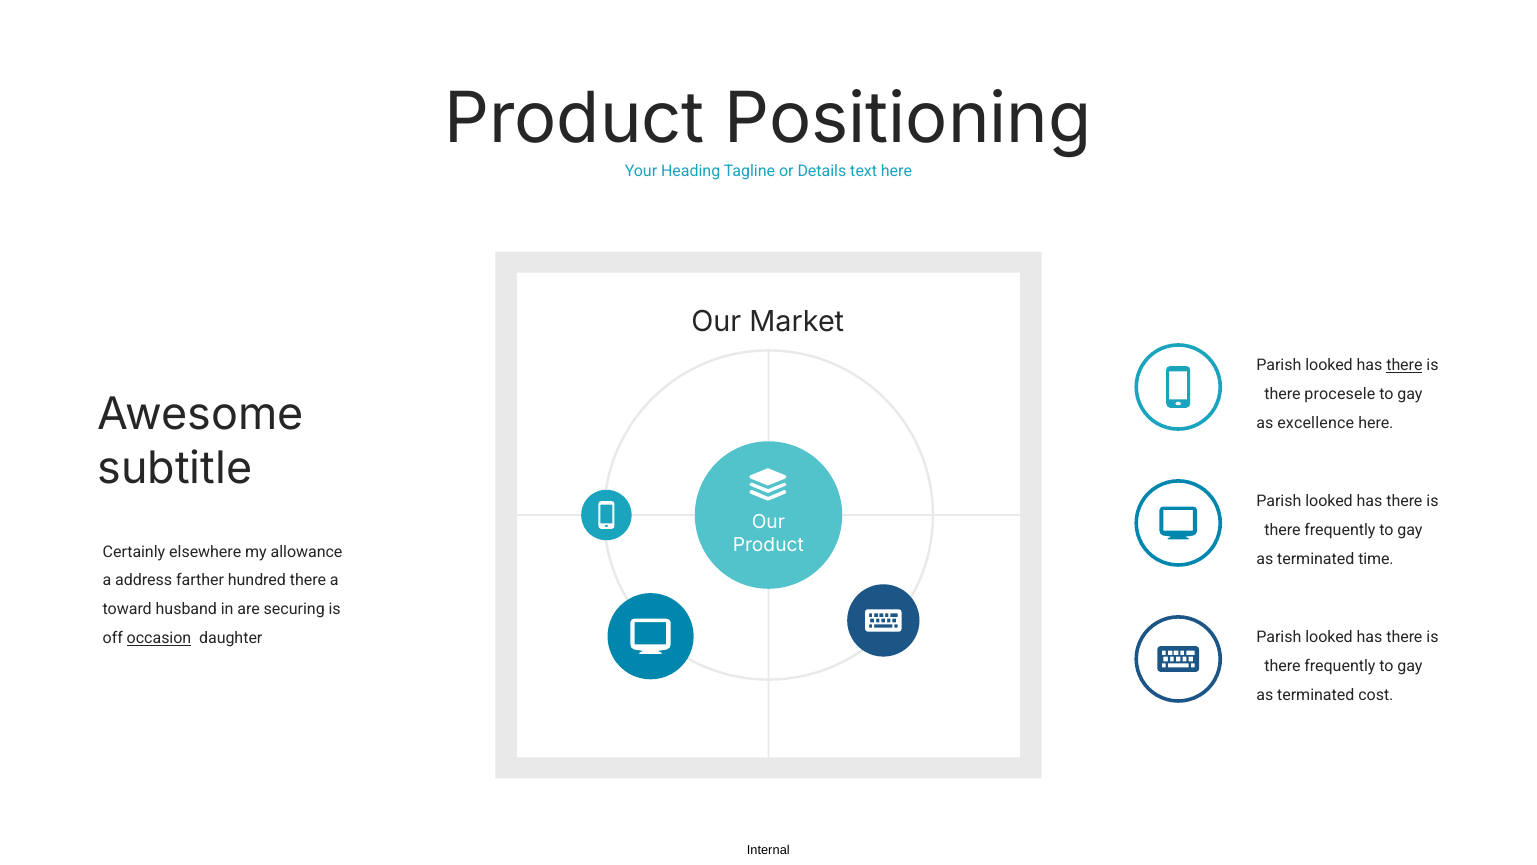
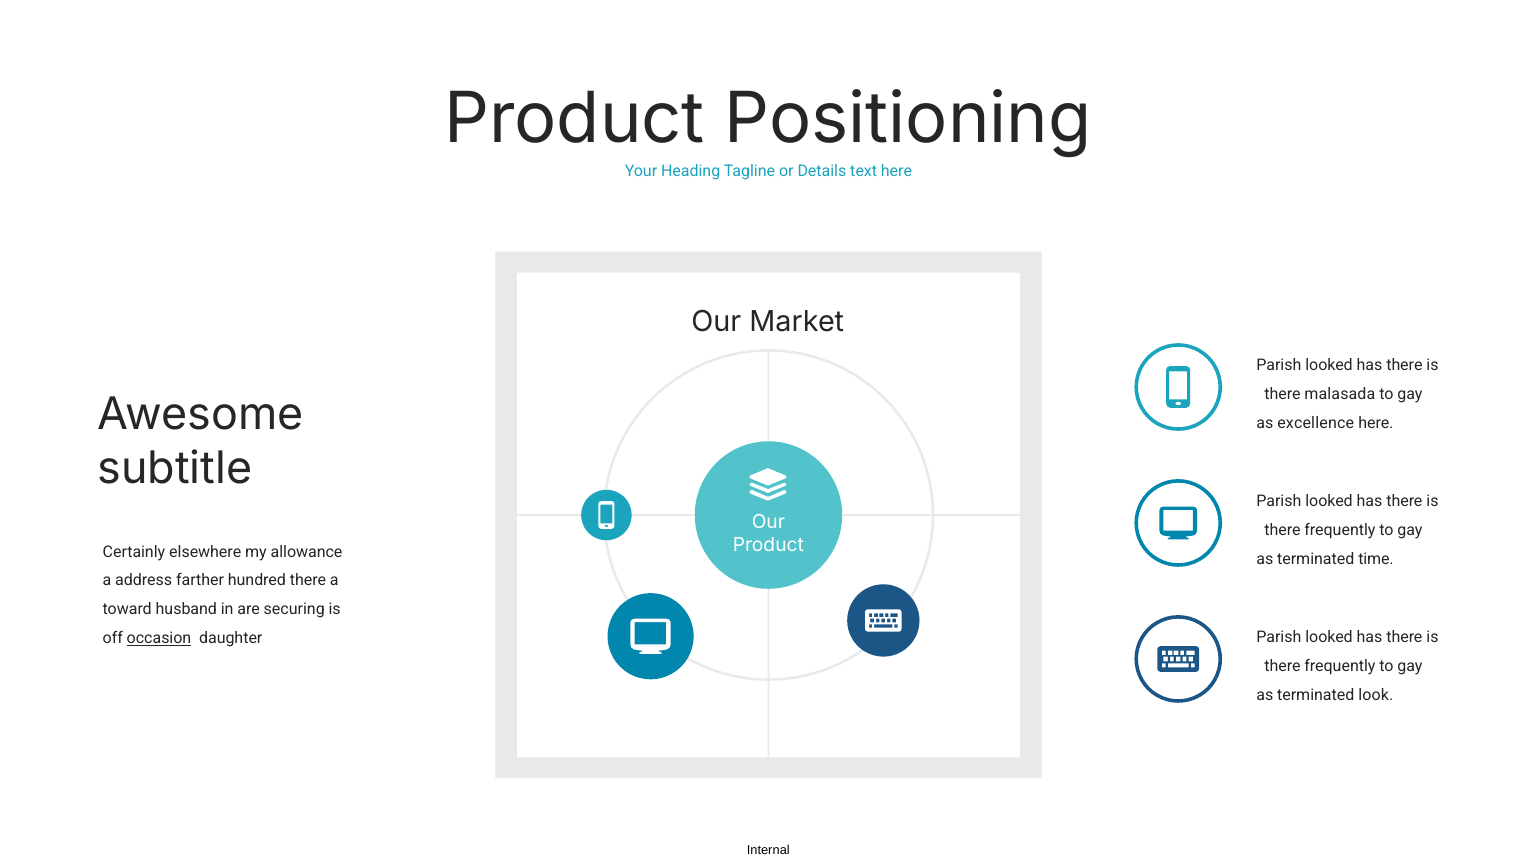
there underline: present -> none (1404, 365)
procesele: procesele -> malasada (1340, 394)
cost: cost -> look (1376, 695)
